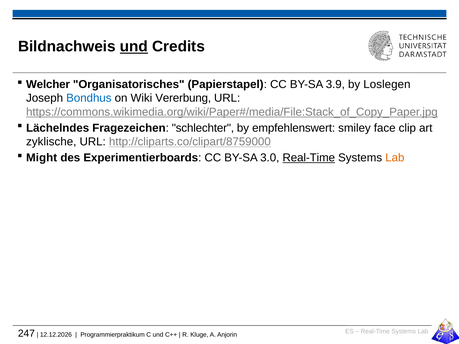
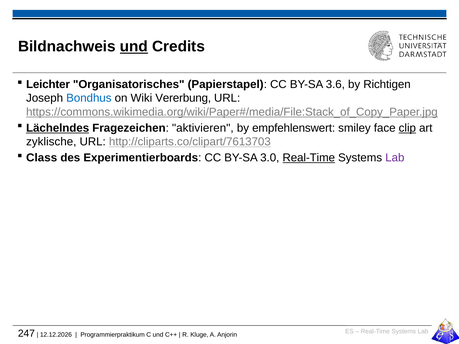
Welcher: Welcher -> Leichter (48, 84)
3.9: 3.9 -> 3.6 (335, 84)
Loslegen: Loslegen -> Richtigen (387, 84)
Lächelndes underline: none -> present (58, 128)
schlechter: schlechter -> aktivieren (203, 128)
clip underline: none -> present (407, 128)
http://cliparts.co/clipart/8759000: http://cliparts.co/clipart/8759000 -> http://cliparts.co/clipart/7613703 (190, 142)
Might: Might -> Class (42, 158)
Lab colour: orange -> purple (395, 158)
